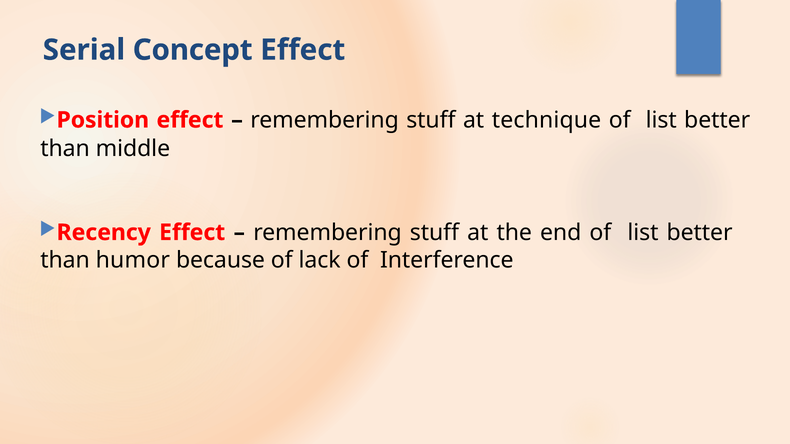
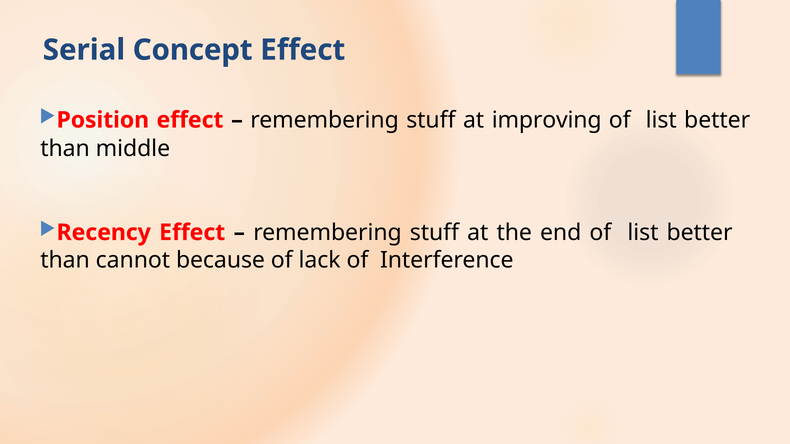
technique: technique -> improving (547, 120)
humor: humor -> cannot (133, 260)
